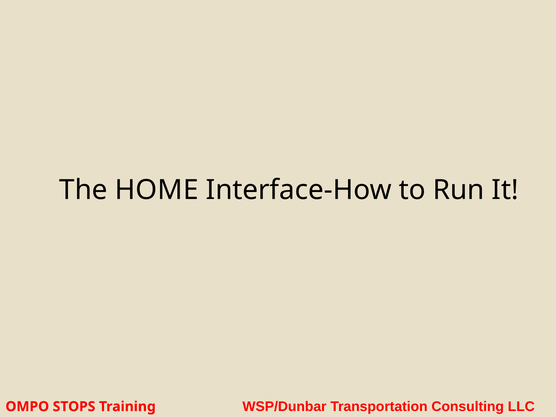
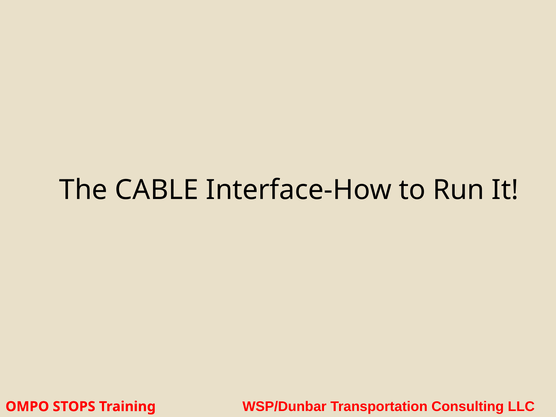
HOME: HOME -> CABLE (157, 190)
